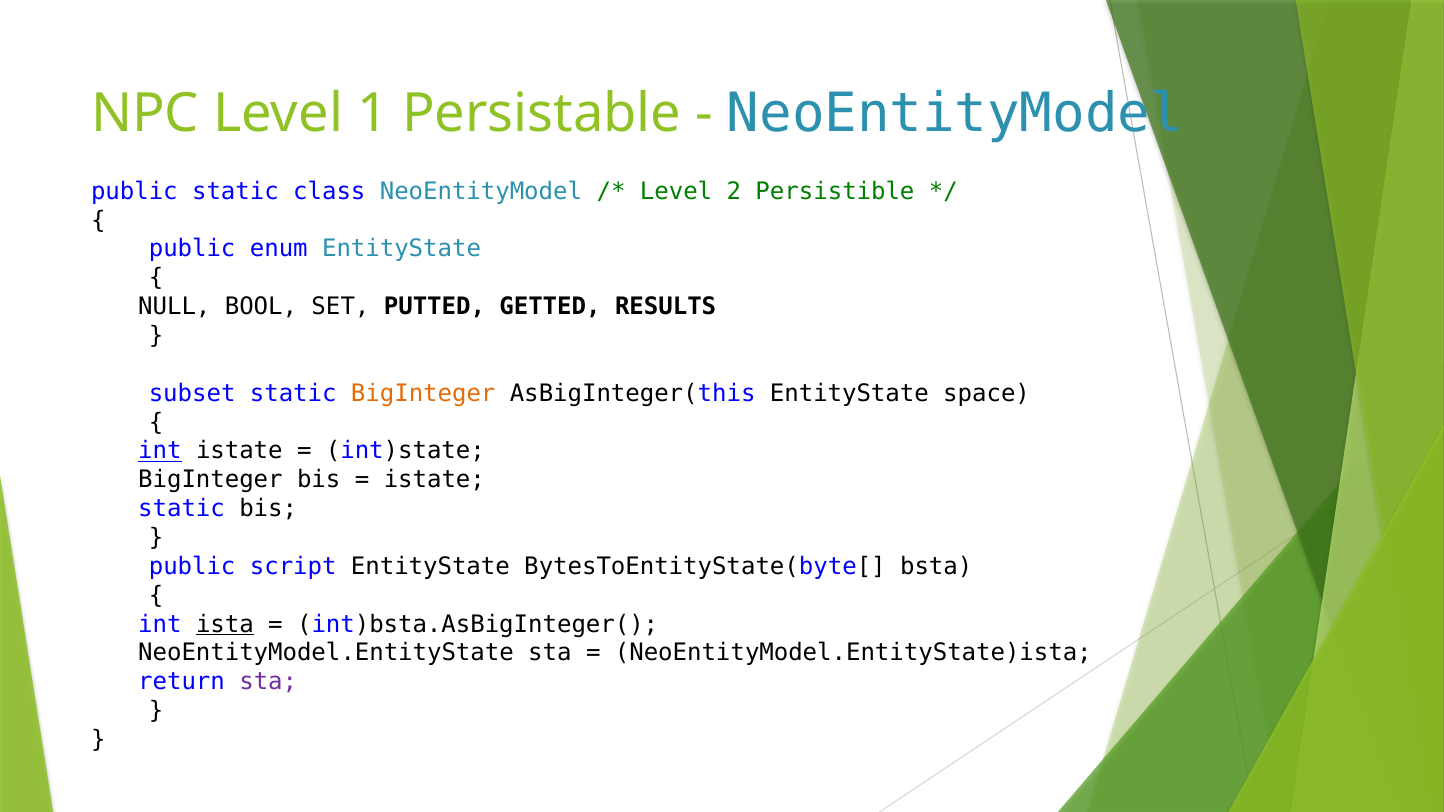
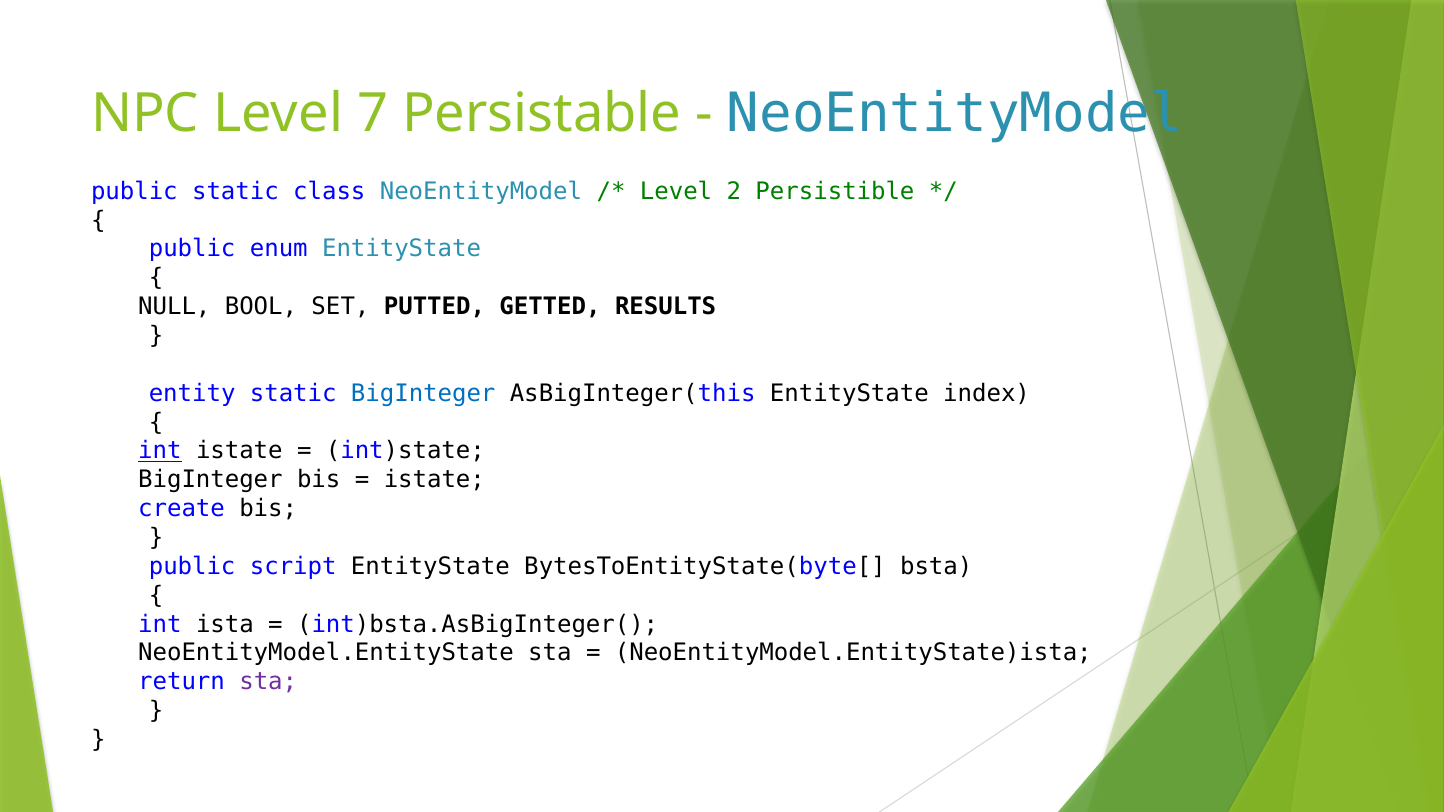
1: 1 -> 7 (373, 114)
subset: subset -> entity (192, 393)
BigInteger colour: orange -> blue (423, 393)
space: space -> index (987, 393)
static: static -> create (182, 509)
ista underline: present -> none (225, 624)
